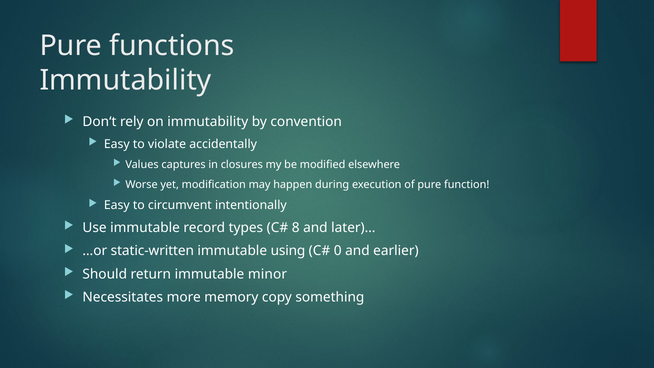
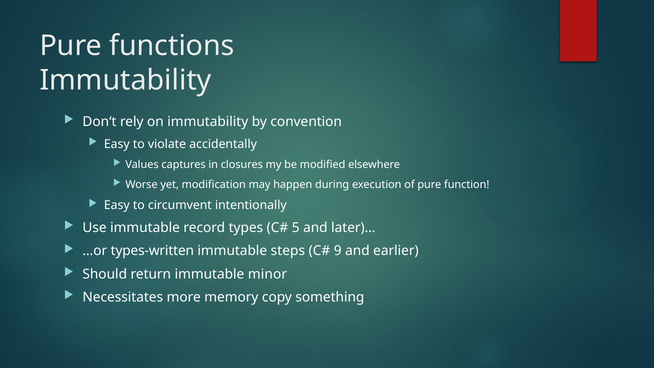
8: 8 -> 5 (296, 228)
static-written: static-written -> types-written (152, 251)
using: using -> steps (288, 251)
0: 0 -> 9 (338, 251)
